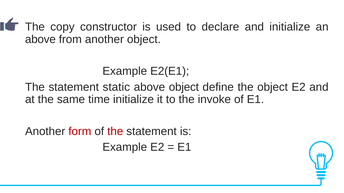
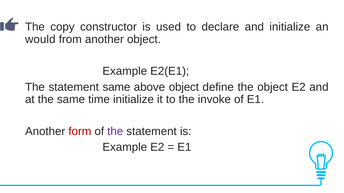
above: above -> would (40, 39)
statement static: static -> same (116, 87)
the colour: red -> purple (115, 132)
